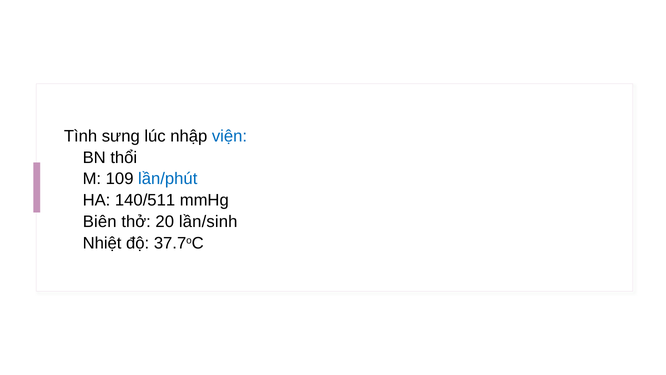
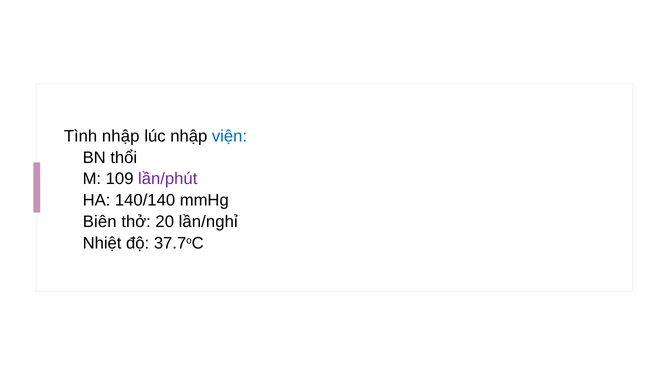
Tình sưng: sưng -> nhập (121, 136)
lần/phút colour: blue -> purple (168, 179)
140/511: 140/511 -> 140/140 (145, 200)
lần/sinh: lần/sinh -> lần/nghỉ (208, 221)
